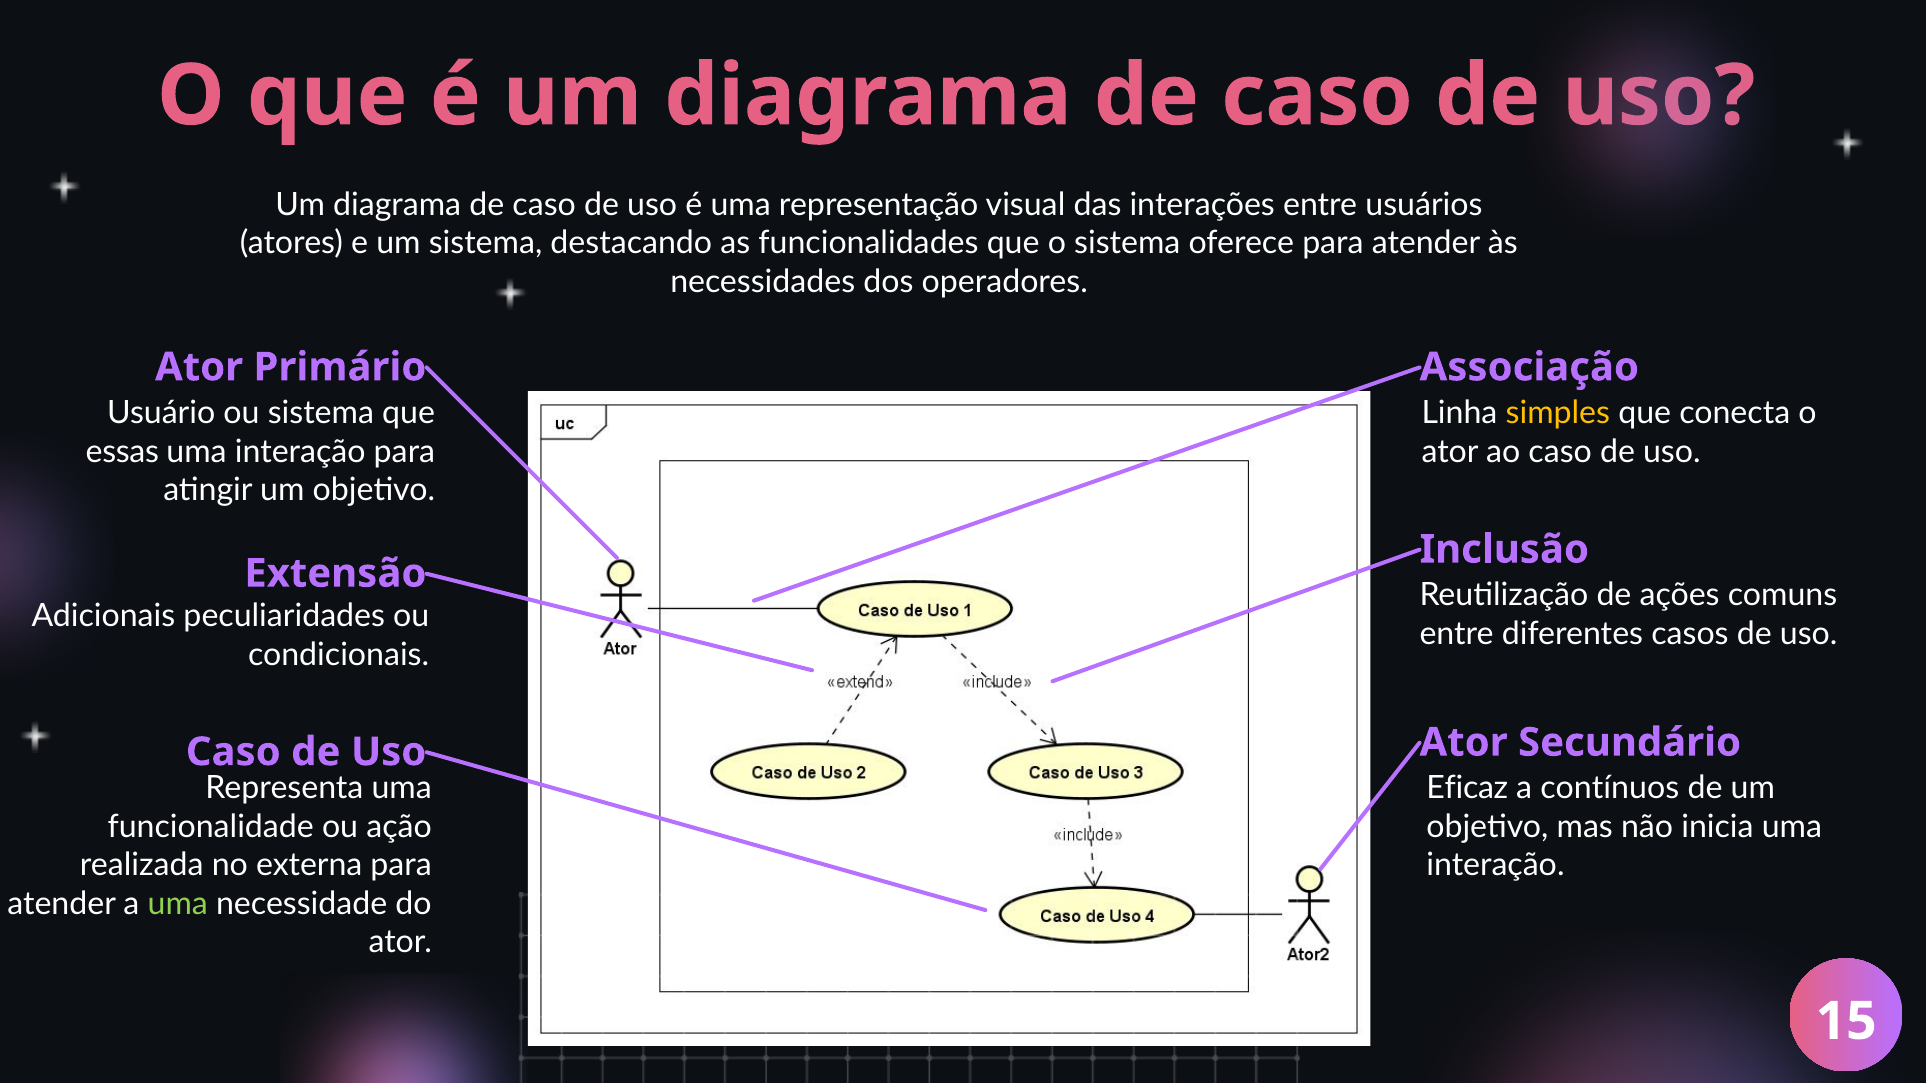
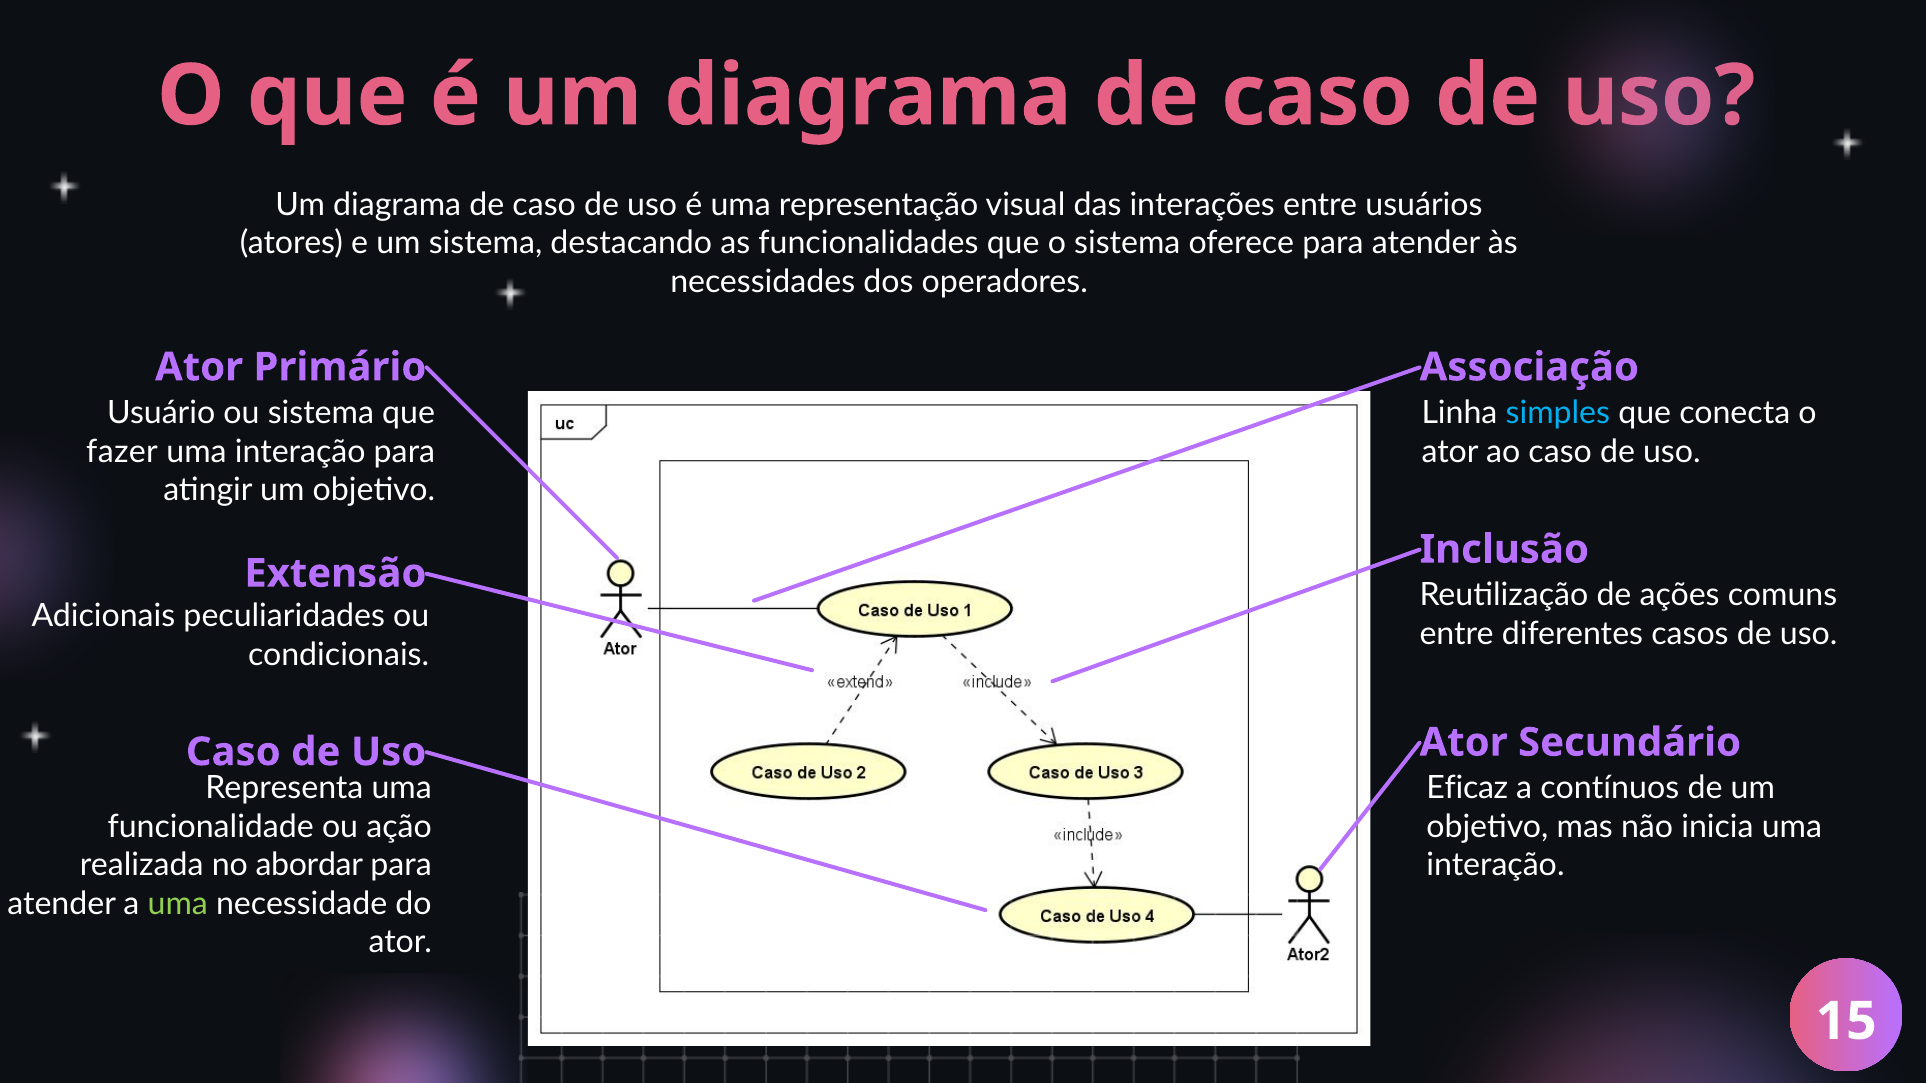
simples colour: yellow -> light blue (1558, 413)
essas: essas -> fazer (122, 452)
externa: externa -> abordar (309, 866)
